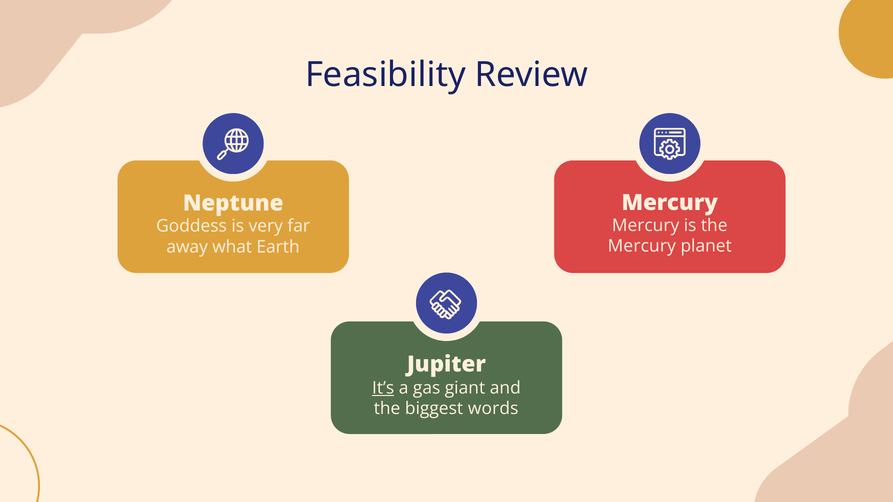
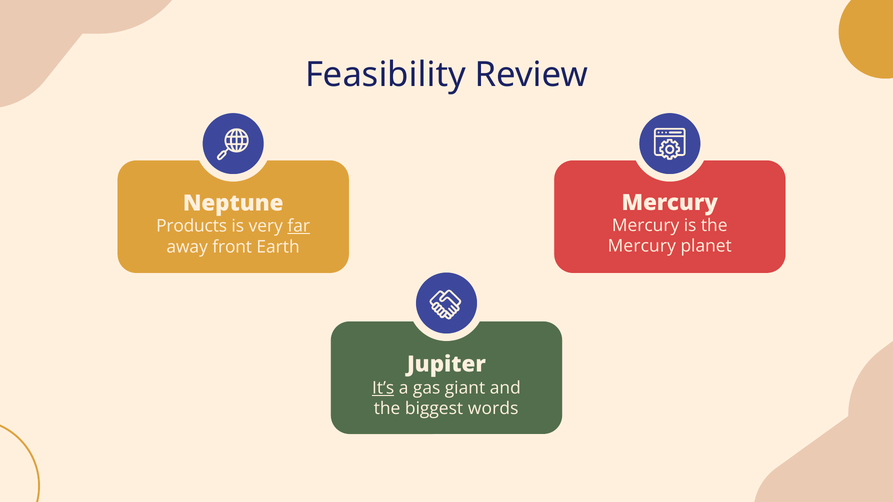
Goddess: Goddess -> Products (192, 226)
far underline: none -> present (299, 226)
what: what -> front (232, 247)
